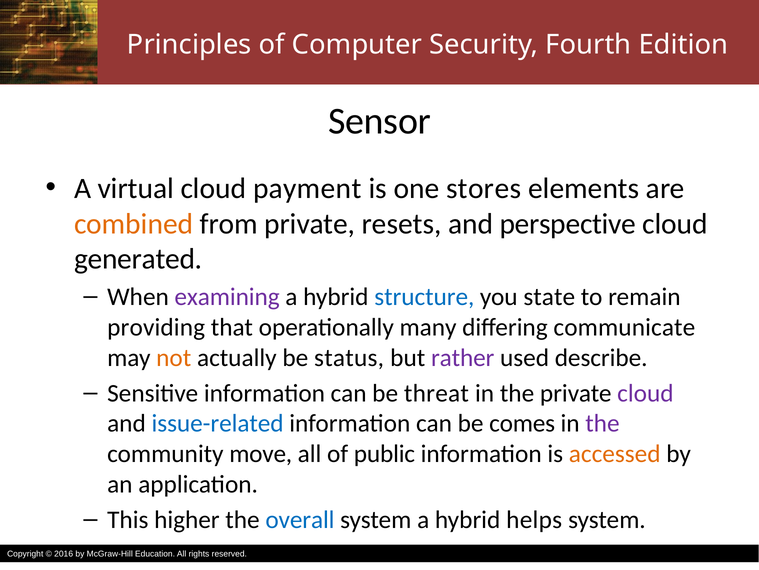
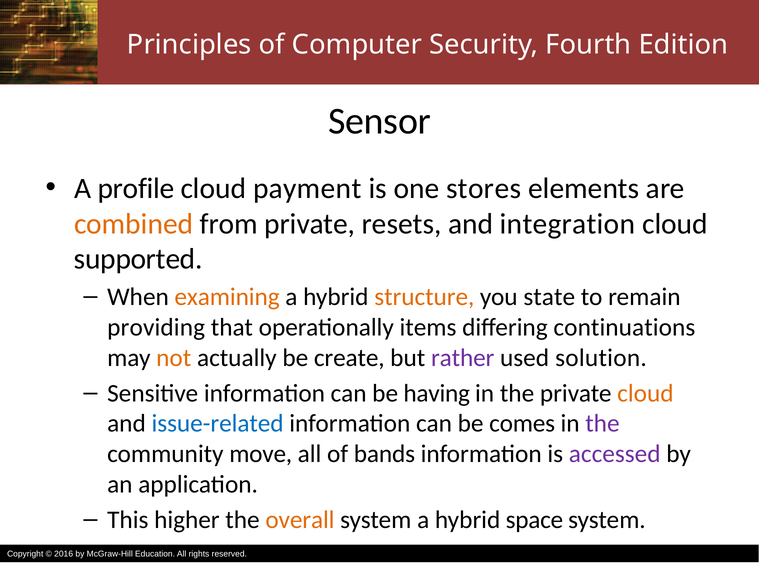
virtual: virtual -> profile (136, 188)
perspective: perspective -> integration (568, 223)
generated: generated -> supported (138, 259)
examining colour: purple -> orange (227, 297)
structure colour: blue -> orange (424, 297)
many: many -> items (428, 327)
communicate: communicate -> continuations (624, 327)
status: status -> create (349, 357)
describe: describe -> solution (601, 357)
threat: threat -> having (437, 393)
cloud colour: purple -> orange (645, 393)
public: public -> bands (384, 453)
accessed colour: orange -> purple (615, 453)
overall colour: blue -> orange (300, 519)
helps: helps -> space (534, 519)
